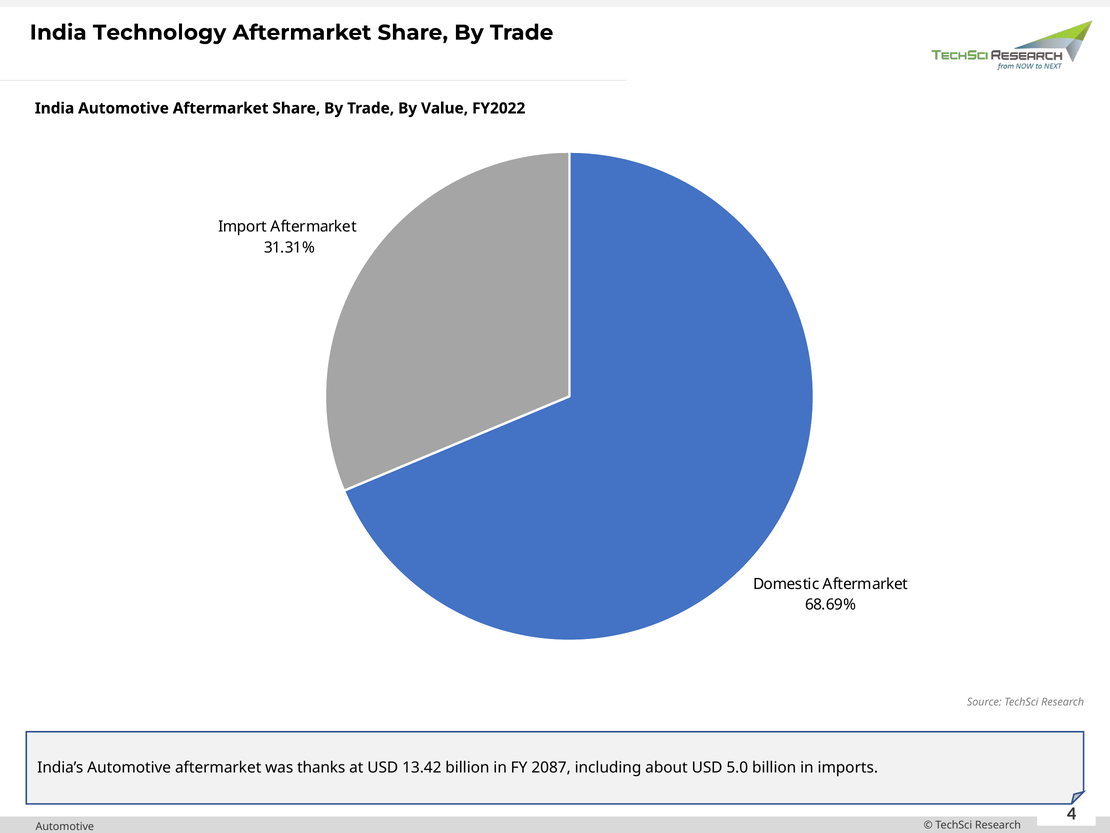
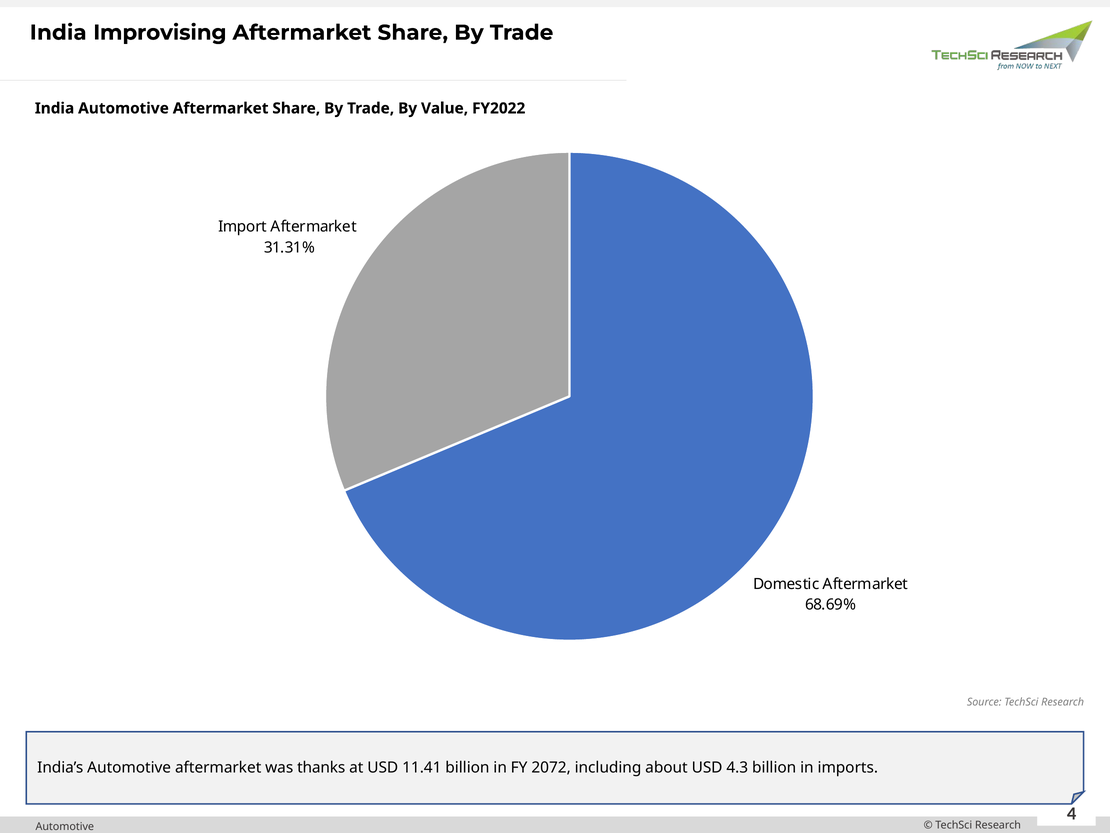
Technology: Technology -> Improvising (160, 33)
13.42: 13.42 -> 11.41 (422, 767)
2087: 2087 -> 2072 (551, 767)
5.0: 5.0 -> 4.3 (737, 767)
